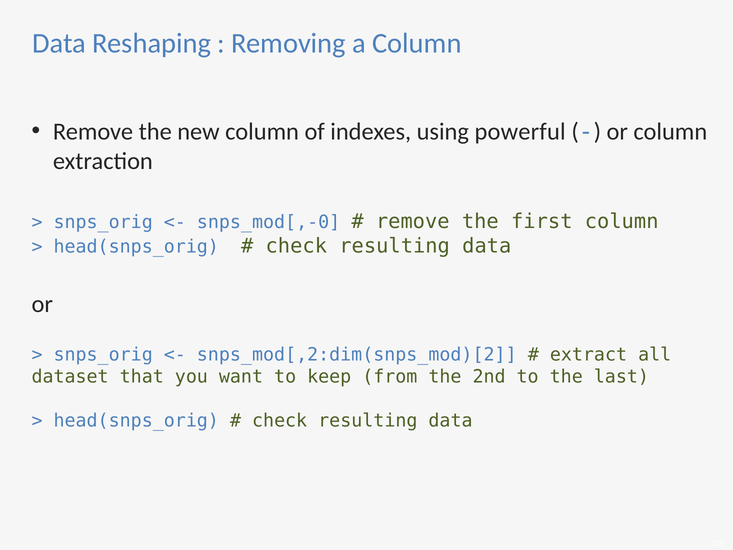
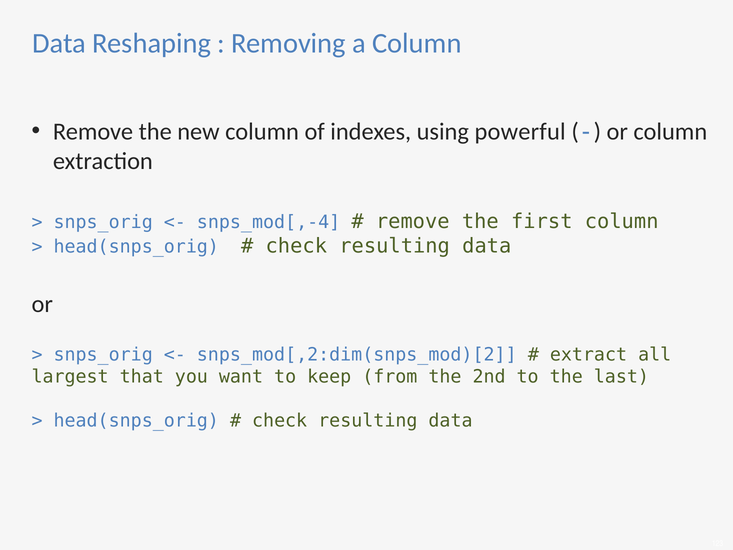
snps_mod[,-0: snps_mod[,-0 -> snps_mod[,-4 (269, 222)
dataset: dataset -> largest (70, 377)
